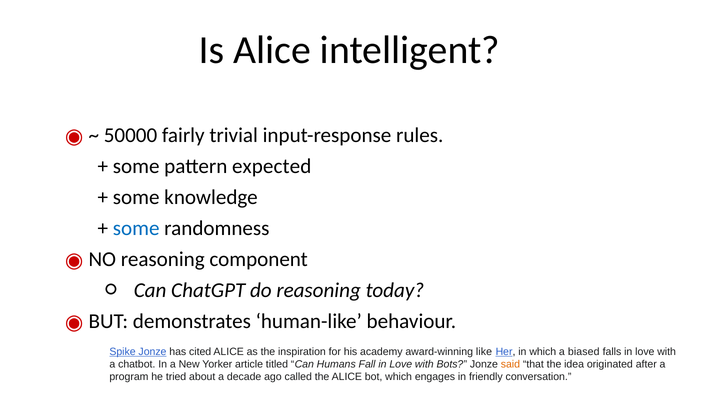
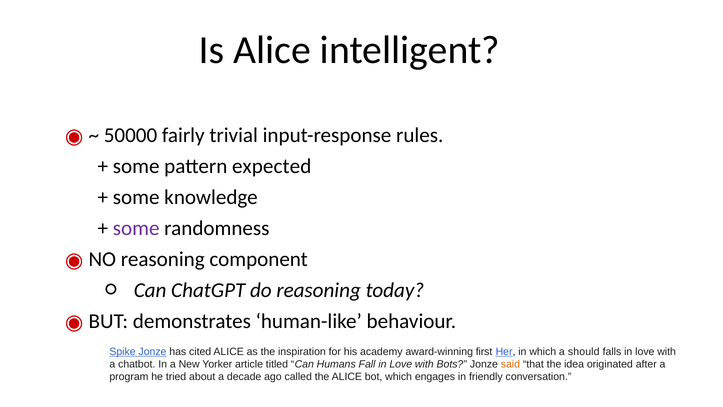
some colour: blue -> purple (136, 228)
like: like -> first (484, 351)
biased: biased -> should (584, 351)
